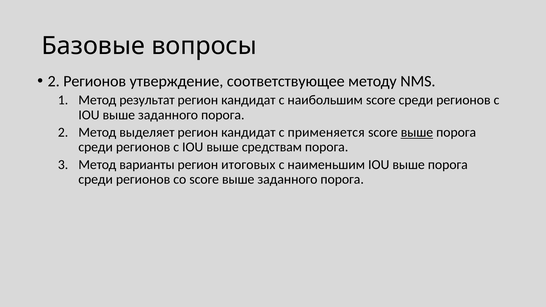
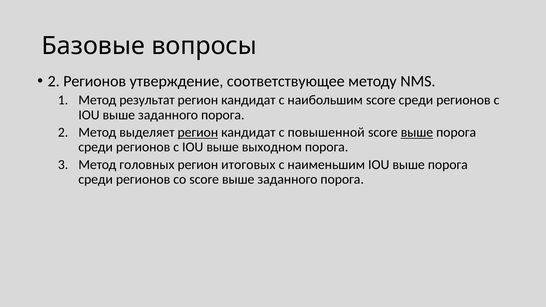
регион underline: none -> present (198, 132)
применяется: применяется -> повышенной (326, 132)
средствам: средствам -> выходном (272, 147)
варианты: варианты -> головных (147, 165)
